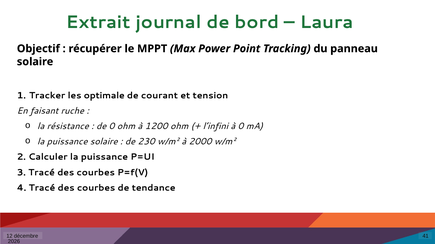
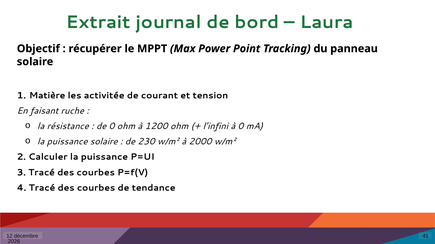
Tracker: Tracker -> Matière (47, 96)
optimale: optimale -> activitée (104, 96)
